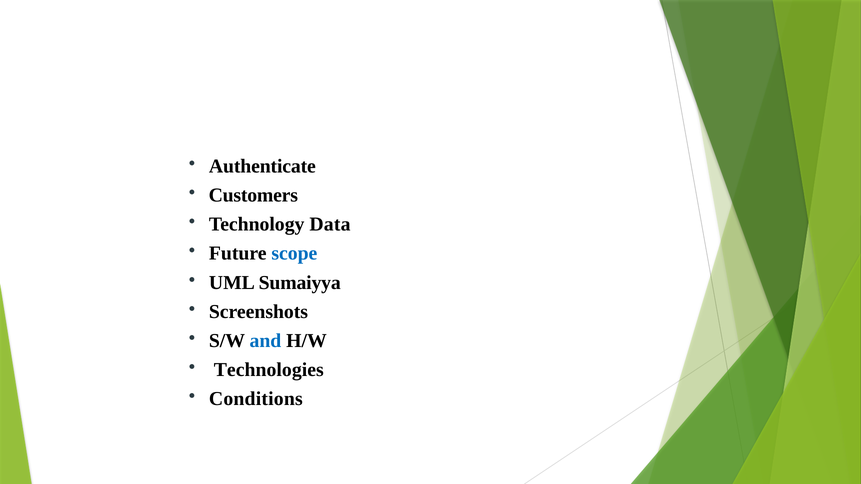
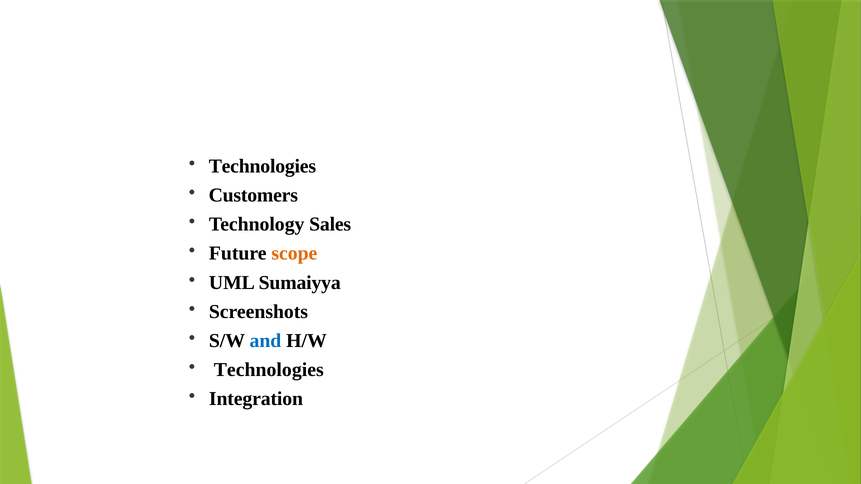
Authenticate: Authenticate -> Technologies (262, 166)
Data: Data -> Sales (330, 225)
scope colour: blue -> orange (294, 254)
Conditions: Conditions -> Integration (256, 399)
